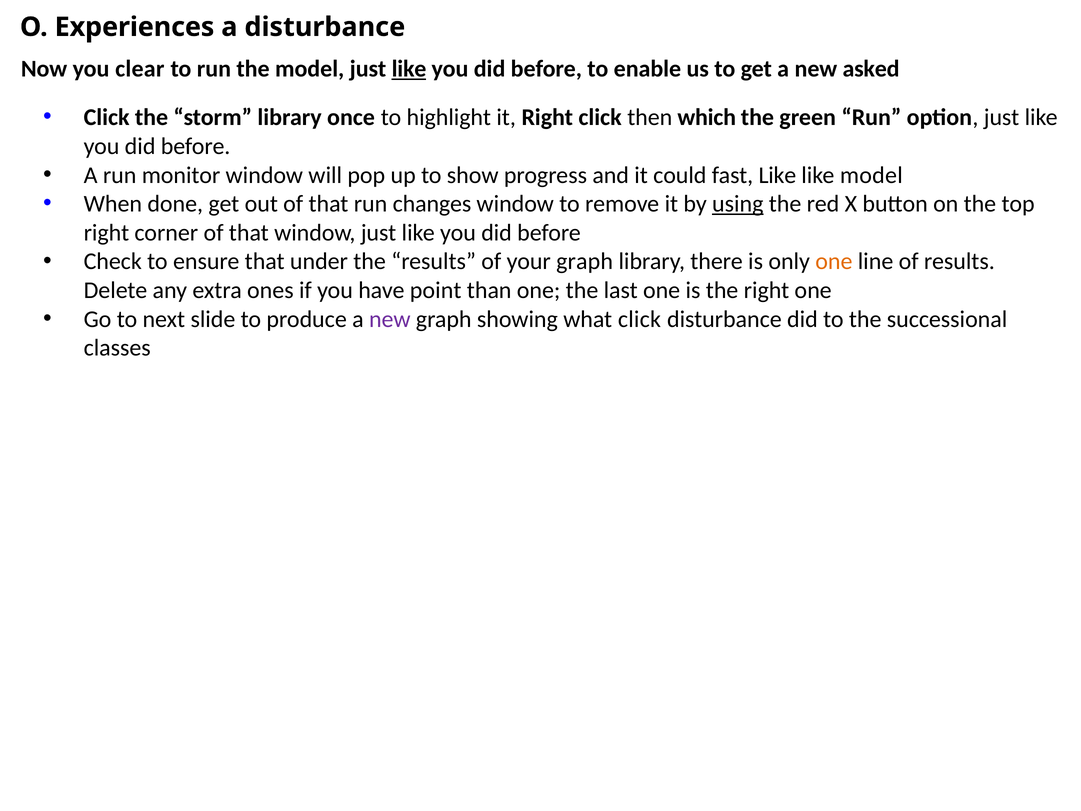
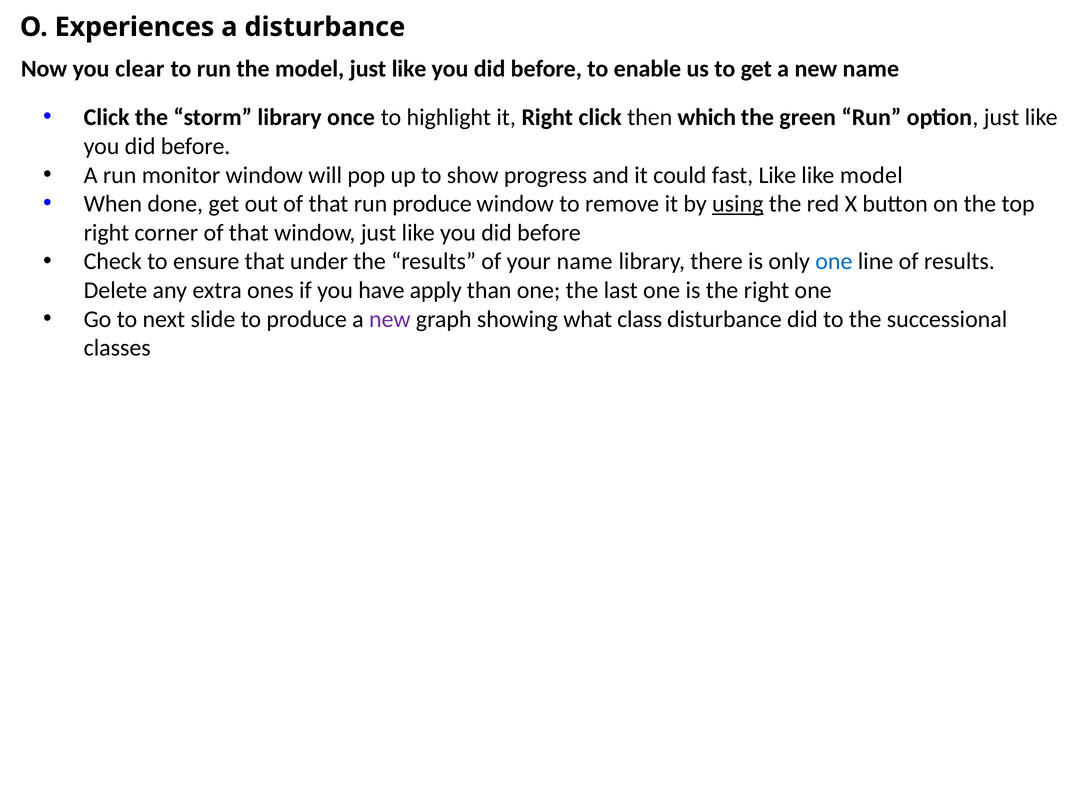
like underline: present -> none (409, 69)
new asked: asked -> name (871, 69)
run changes: changes -> produce (432, 204)
your graph: graph -> name (585, 261)
one colour: orange -> blue (834, 261)
point: point -> apply (436, 290)
what click: click -> class (640, 319)
